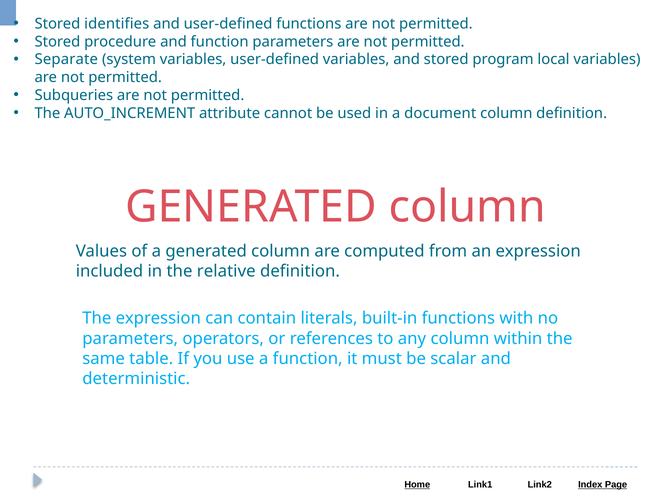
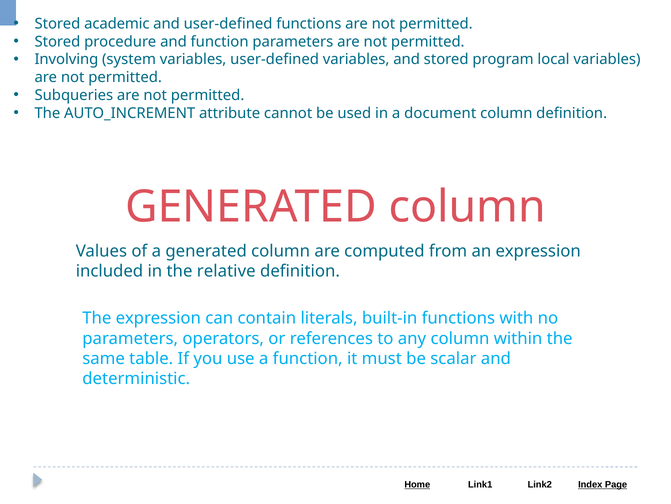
identifies: identifies -> academic (117, 24)
Separate: Separate -> Involving (66, 59)
